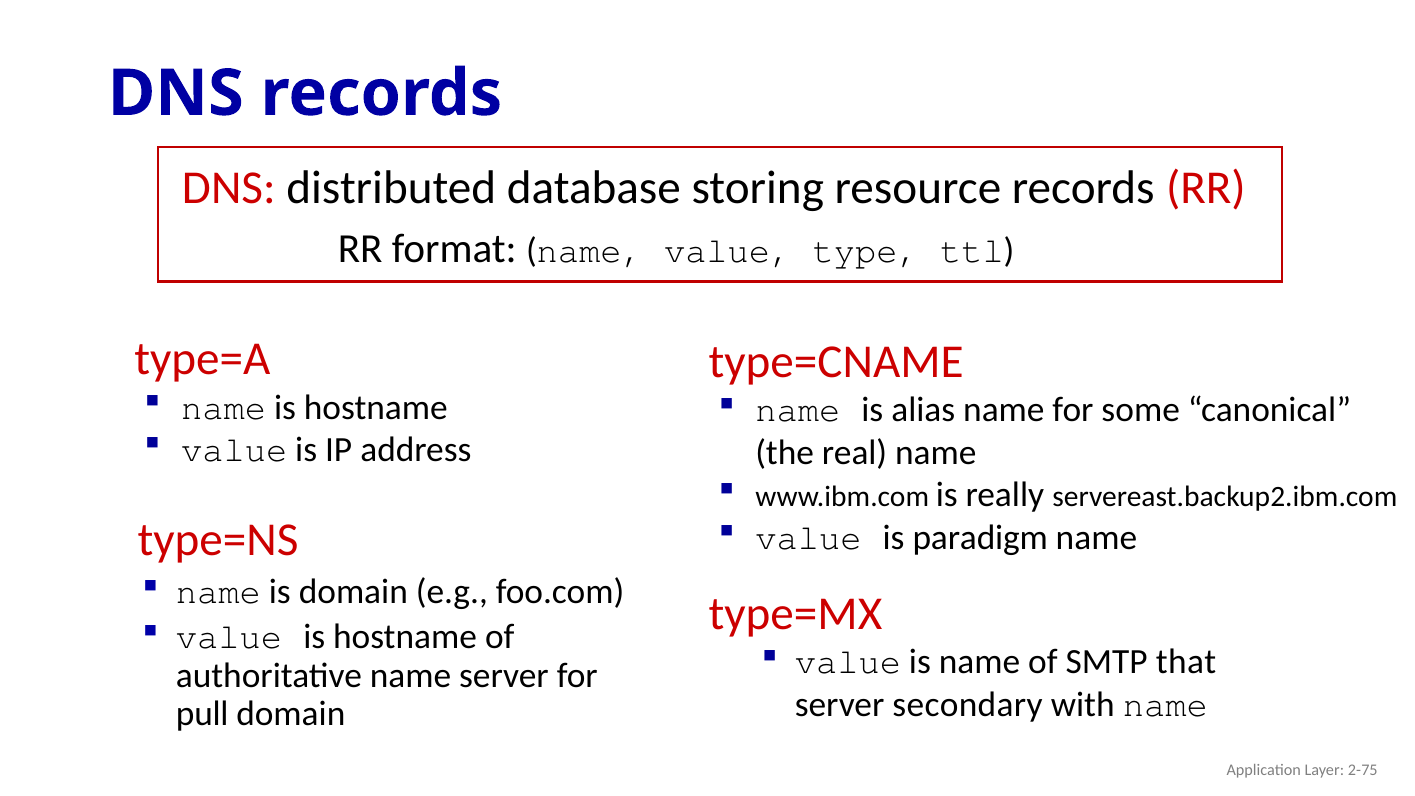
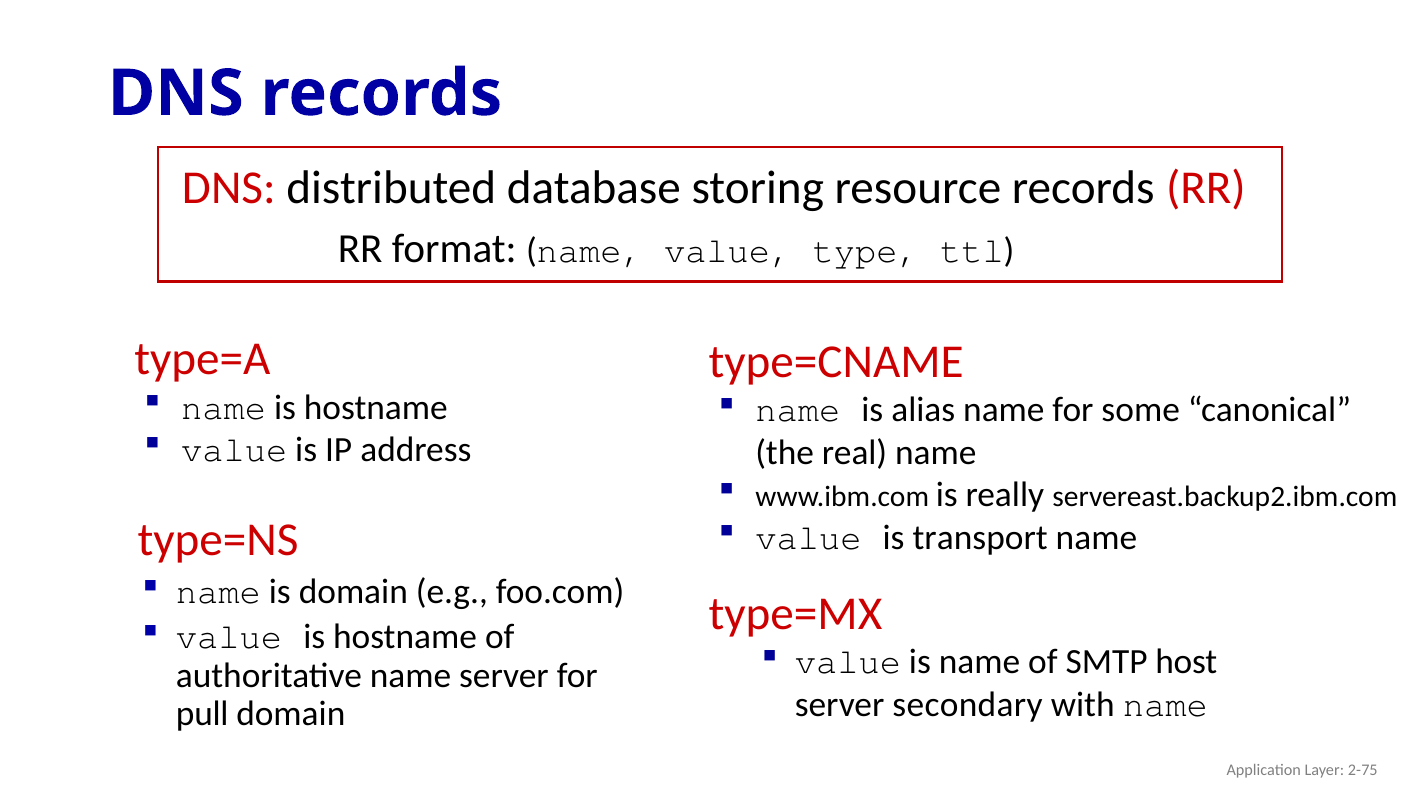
paradigm: paradigm -> transport (980, 538)
that: that -> host (1186, 662)
